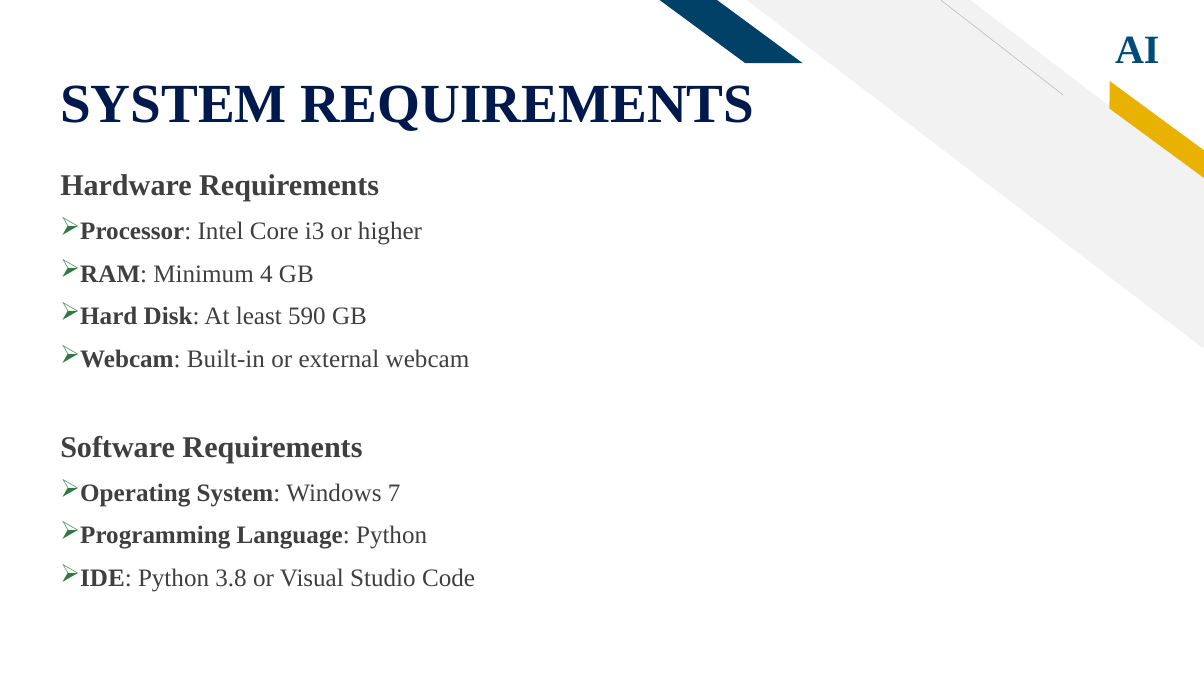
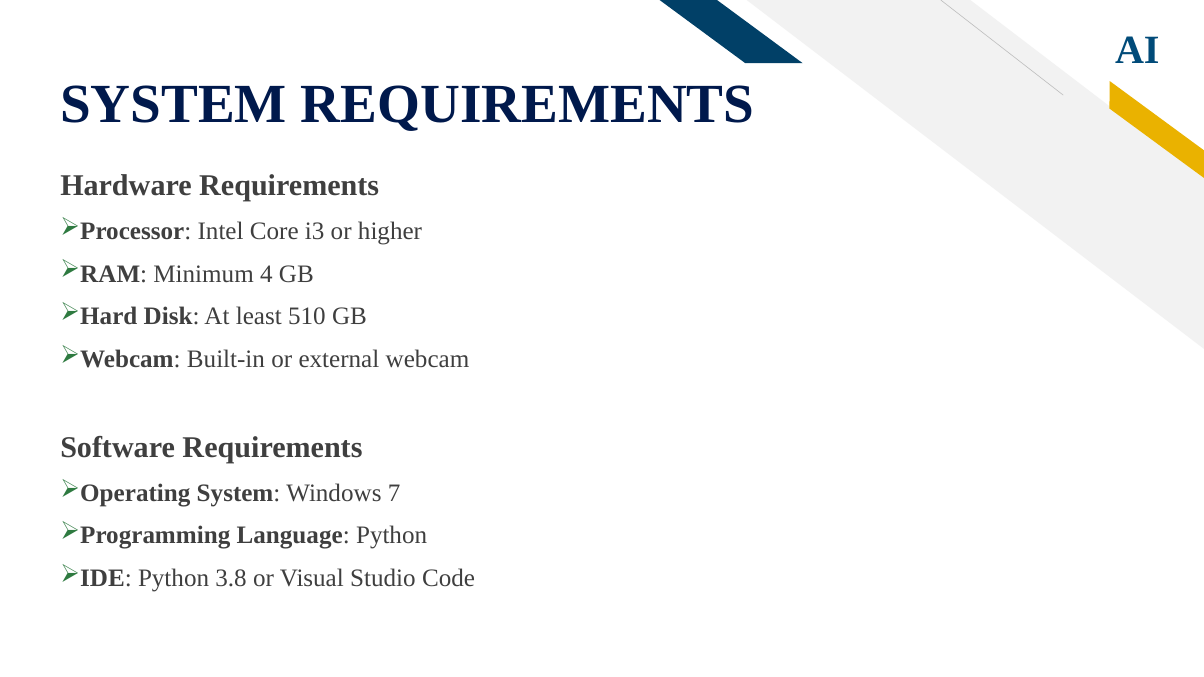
590: 590 -> 510 (307, 317)
